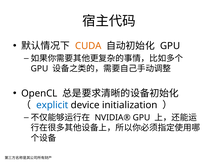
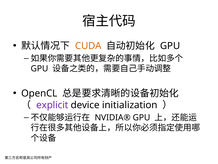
explicit colour: blue -> purple (52, 105)
